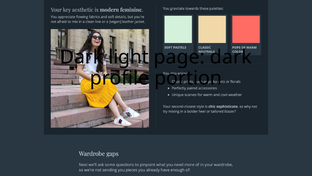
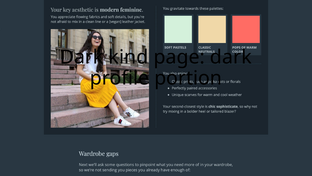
light: light -> kind (128, 57)
